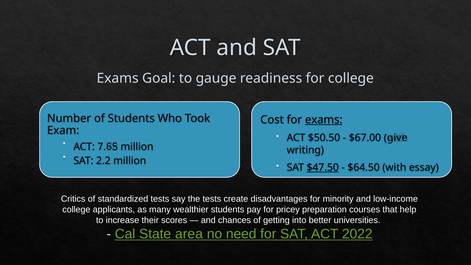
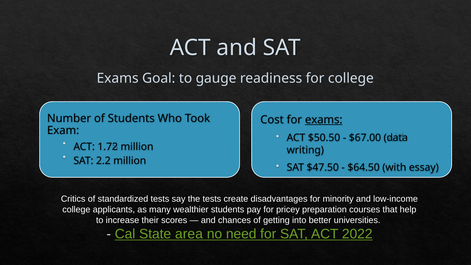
give: give -> data (396, 138)
7.65: 7.65 -> 1.72 (108, 147)
$47.50 underline: present -> none (323, 167)
